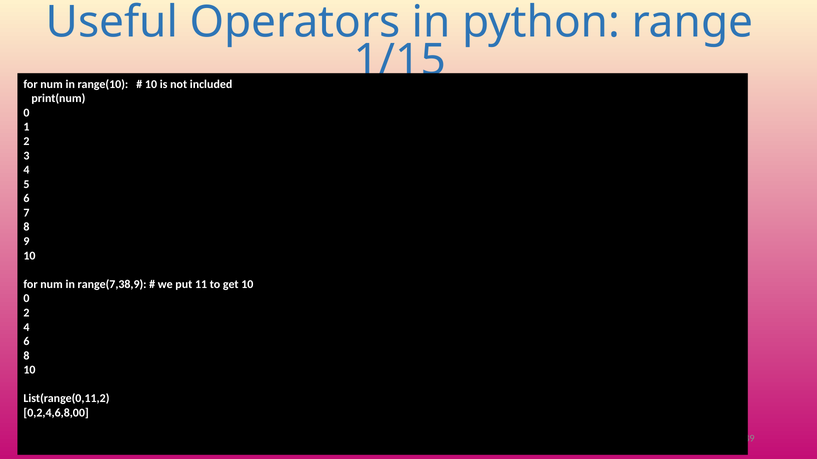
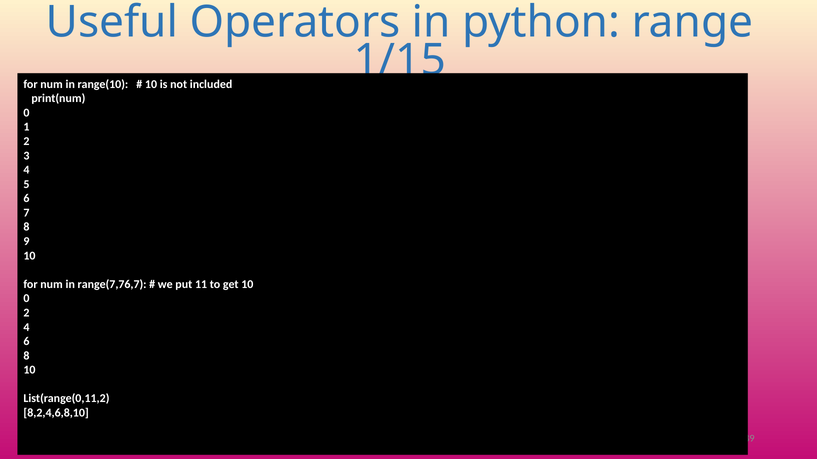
range(7,38,9: range(7,38,9 -> range(7,76,7 (112, 285)
0,2,4,6,8,00: 0,2,4,6,8,00 -> 8,2,4,6,8,10 (56, 413)
